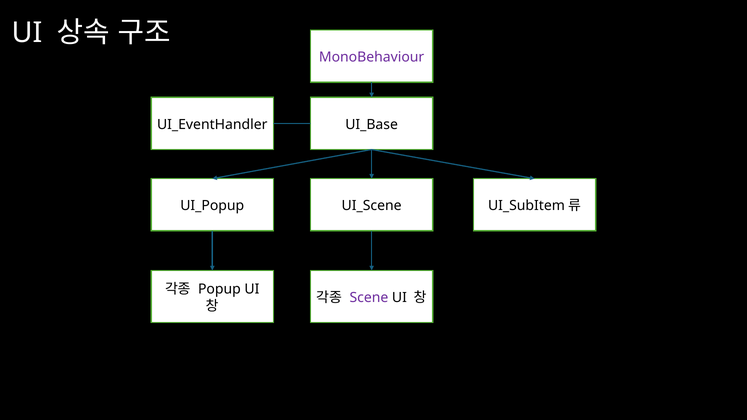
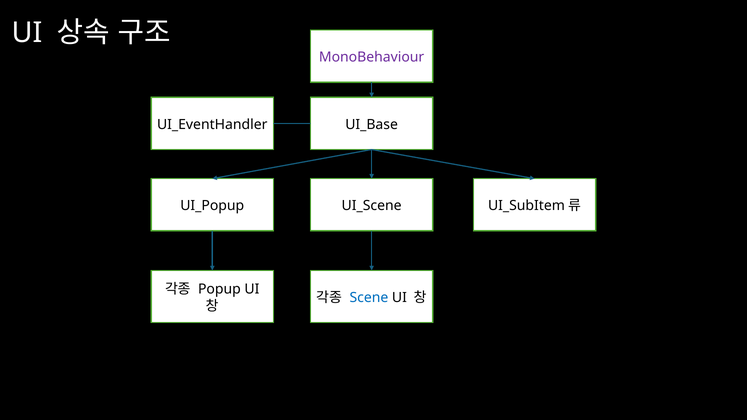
Scene colour: purple -> blue (369, 298)
